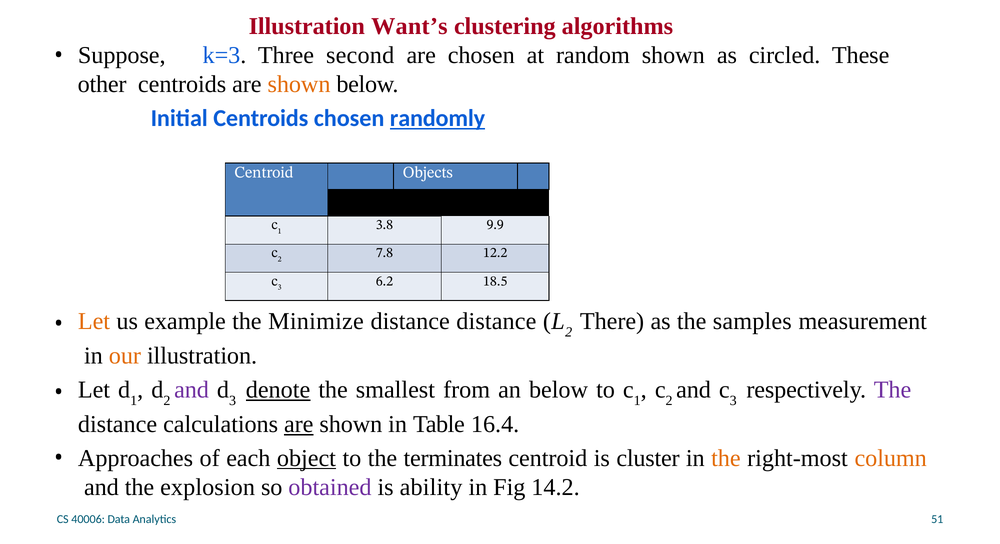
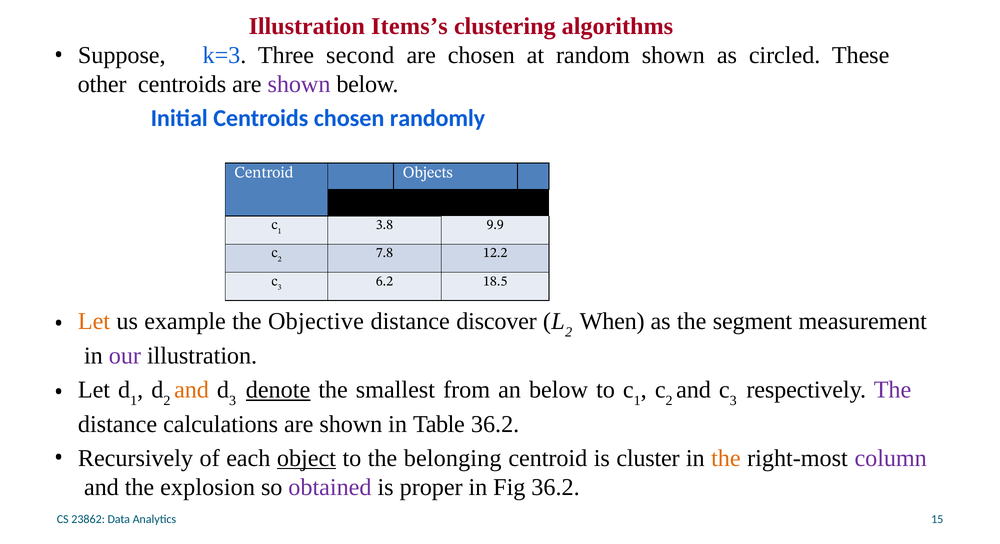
Want’s: Want’s -> Items’s (409, 27)
shown colour: orange -> purple (299, 85)
randomly underline: present -> none (437, 118)
Minimize: Minimize -> Objective (316, 322)
distance distance: distance -> discover (497, 322)
There: There -> When (612, 322)
samples: samples -> segment (752, 322)
our colour: orange -> purple (125, 356)
and colour: purple -> orange (192, 390)
are underline: present -> none (299, 425)
Table 16.4: 16.4 -> 36.2 (495, 425)
Approaches: Approaches -> Recursively (136, 458)
terminates: terminates -> belonging (453, 458)
column colour: orange -> purple (891, 458)
ability: ability -> proper (431, 487)
Fig 14.2: 14.2 -> 36.2 (556, 487)
40006: 40006 -> 23862 (88, 519)
51: 51 -> 15 (937, 519)
